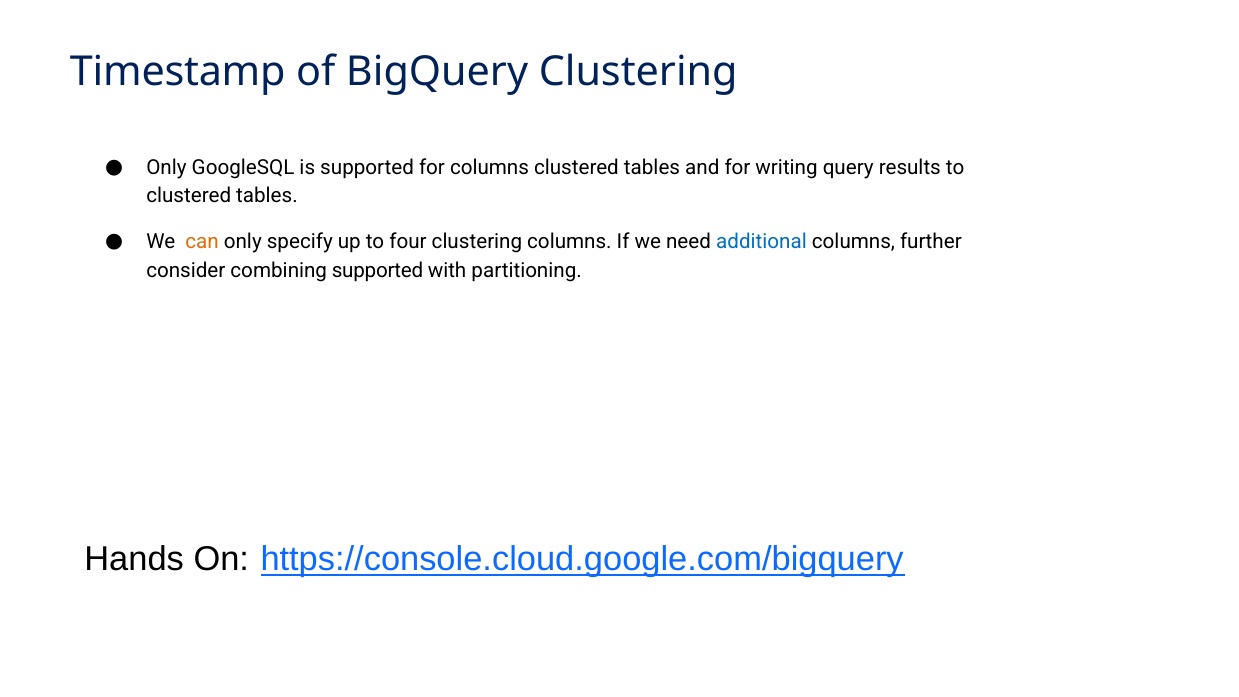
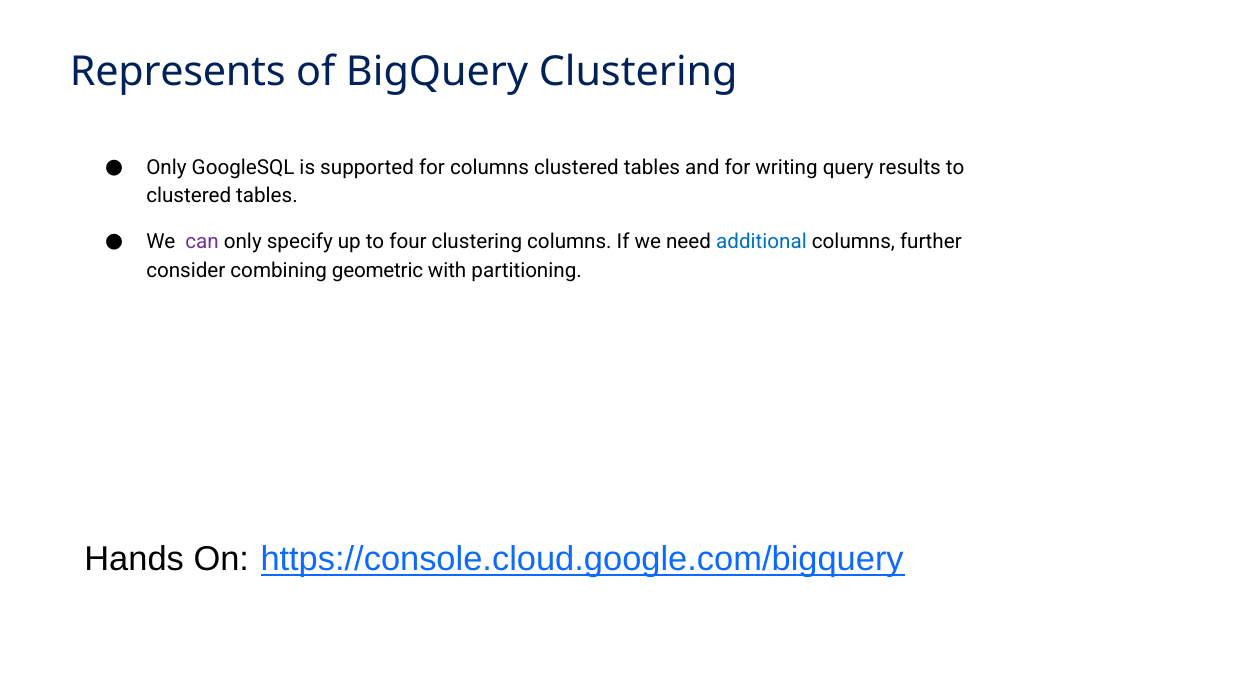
Timestamp: Timestamp -> Represents (178, 72)
can colour: orange -> purple (202, 242)
combining supported: supported -> geometric (378, 270)
